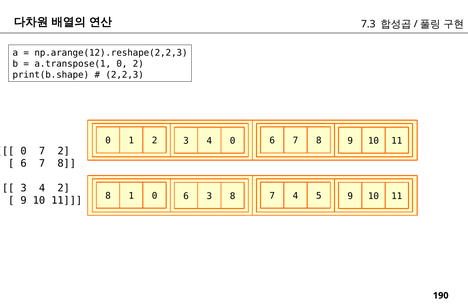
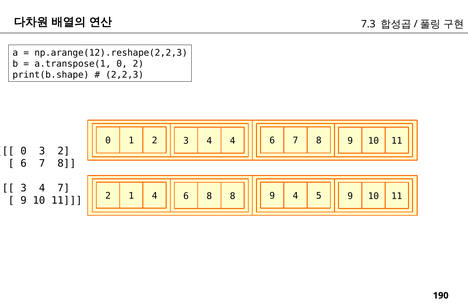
4 0: 0 -> 4 (233, 141)
0 7: 7 -> 3 (42, 151)
4 2: 2 -> 7 (64, 188)
11 8: 8 -> 2 (108, 195)
1 0: 0 -> 4 (155, 195)
6 3: 3 -> 8 (209, 196)
7: 7 -> 9 (272, 195)
